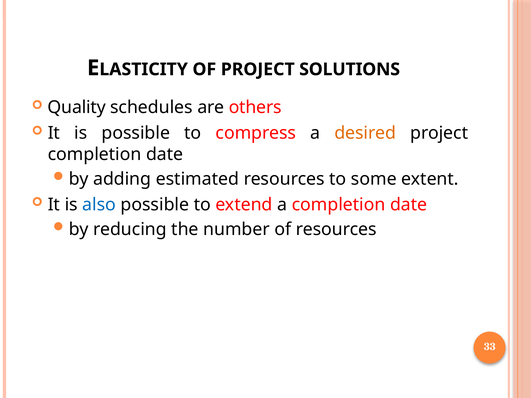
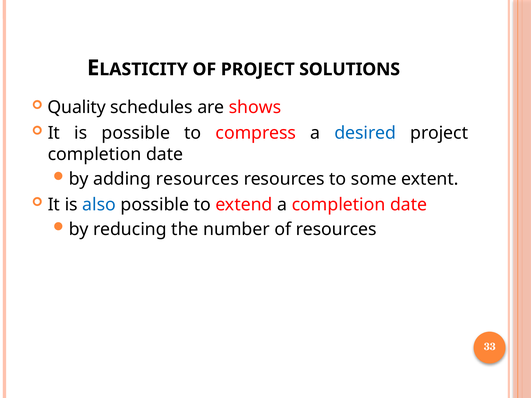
others: others -> shows (255, 107)
desired colour: orange -> blue (365, 133)
adding estimated: estimated -> resources (197, 179)
